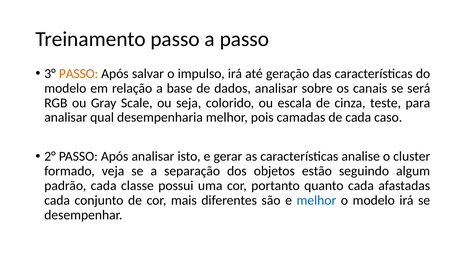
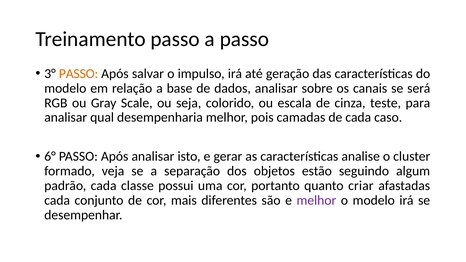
2°: 2° -> 6° (50, 157)
quanto cada: cada -> criar (361, 186)
melhor colour: blue -> purple (316, 201)
